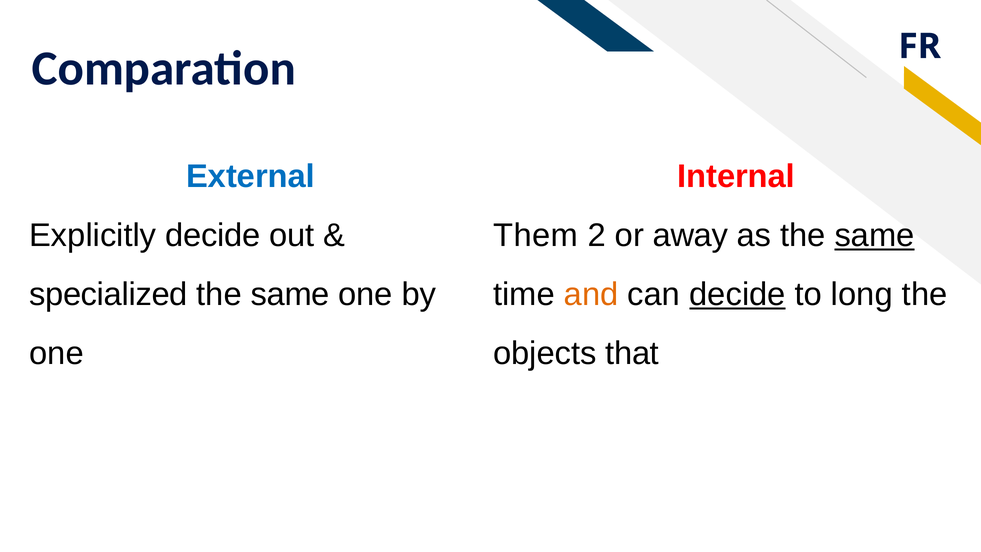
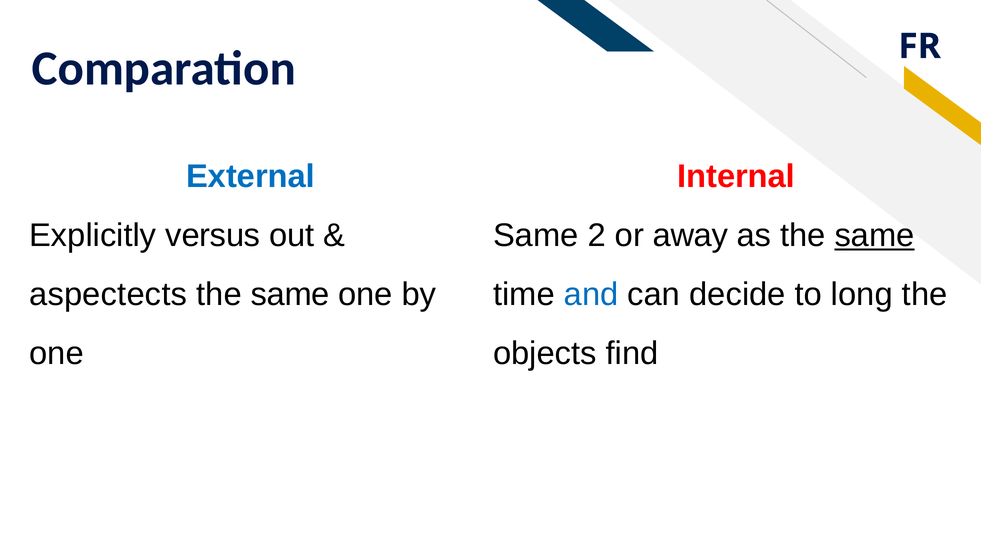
Explicitly decide: decide -> versus (213, 235)
Them: Them -> Same (536, 235)
specialized: specialized -> aspectects (108, 294)
and colour: orange -> blue (591, 294)
decide underline: present -> none (737, 294)
that: that -> find (632, 353)
